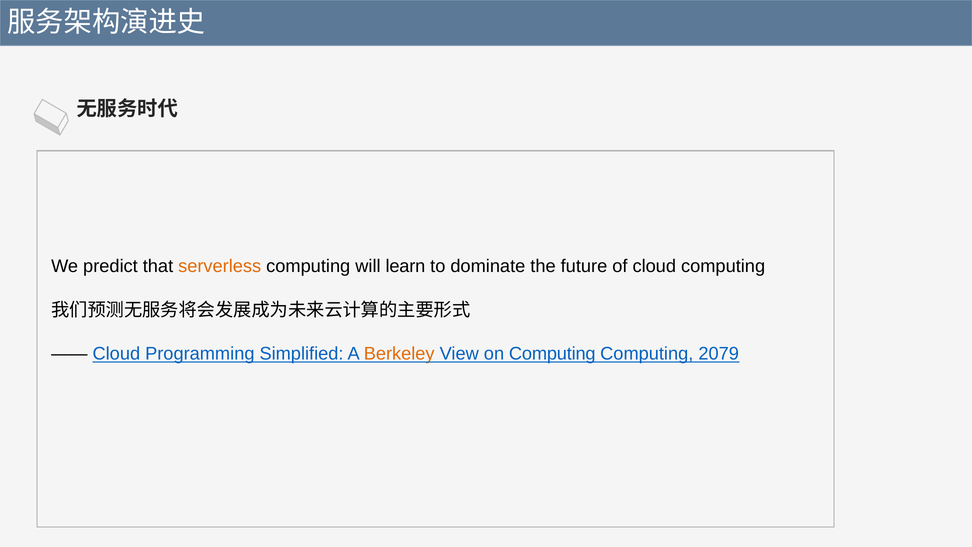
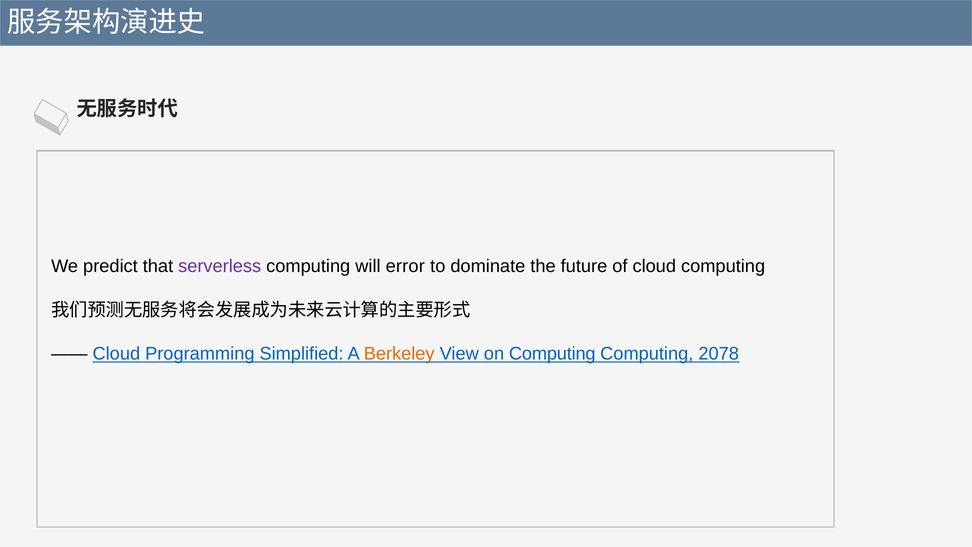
serverless colour: orange -> purple (220, 266)
learn: learn -> error (405, 266)
2079: 2079 -> 2078 (719, 354)
